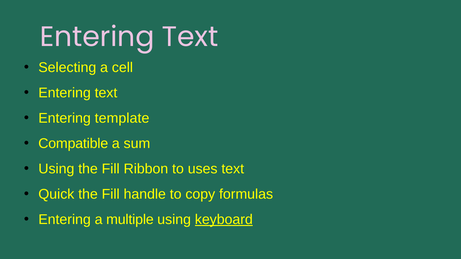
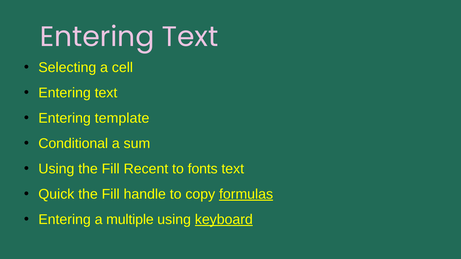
Compatible: Compatible -> Conditional (73, 144)
Ribbon: Ribbon -> Recent (146, 169)
uses: uses -> fonts (203, 169)
formulas underline: none -> present (246, 194)
